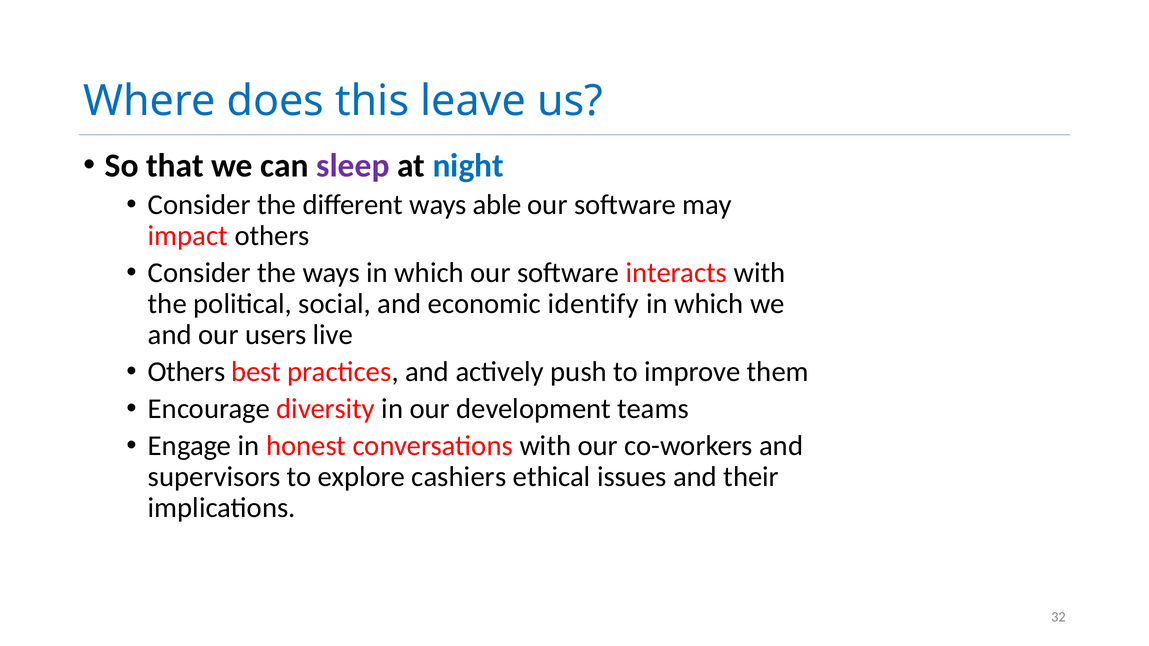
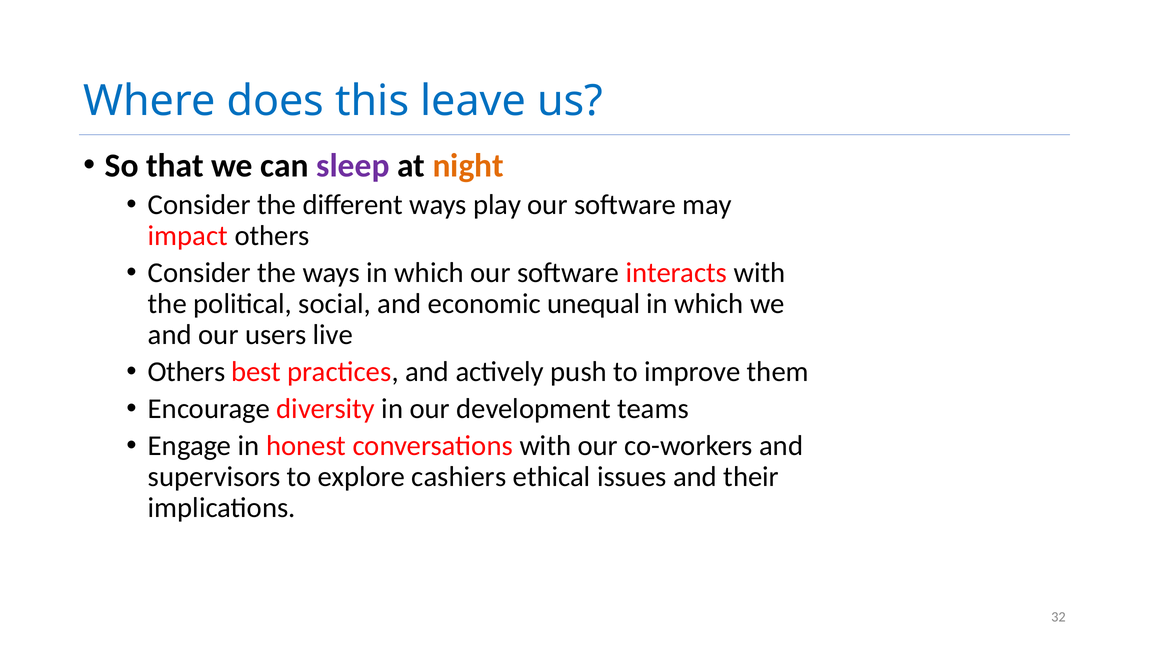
night colour: blue -> orange (468, 166)
able: able -> play (497, 205)
identify: identify -> unequal (594, 304)
